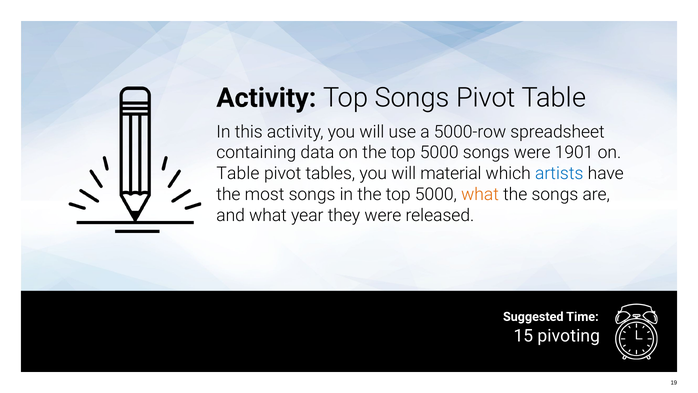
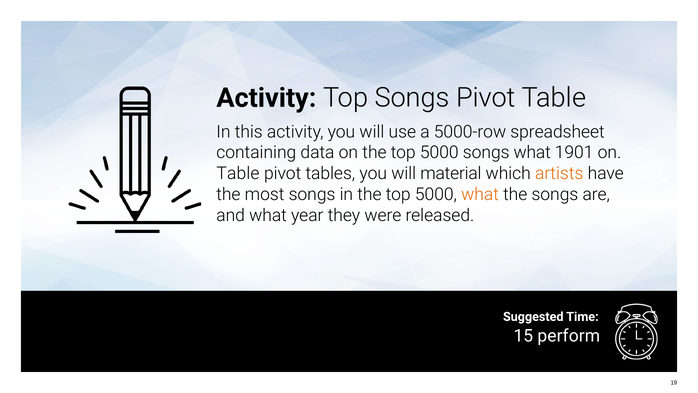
songs were: were -> what (532, 153)
artists colour: blue -> orange (559, 174)
pivoting: pivoting -> perform (569, 336)
